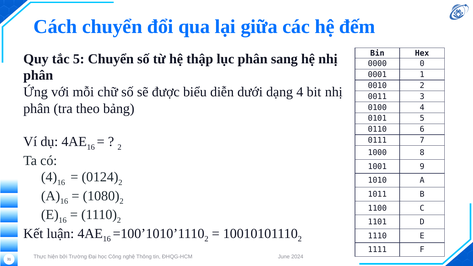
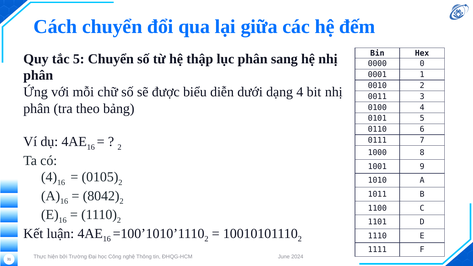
0124: 0124 -> 0105 (100, 177)
1080: 1080 -> 8042 (101, 196)
